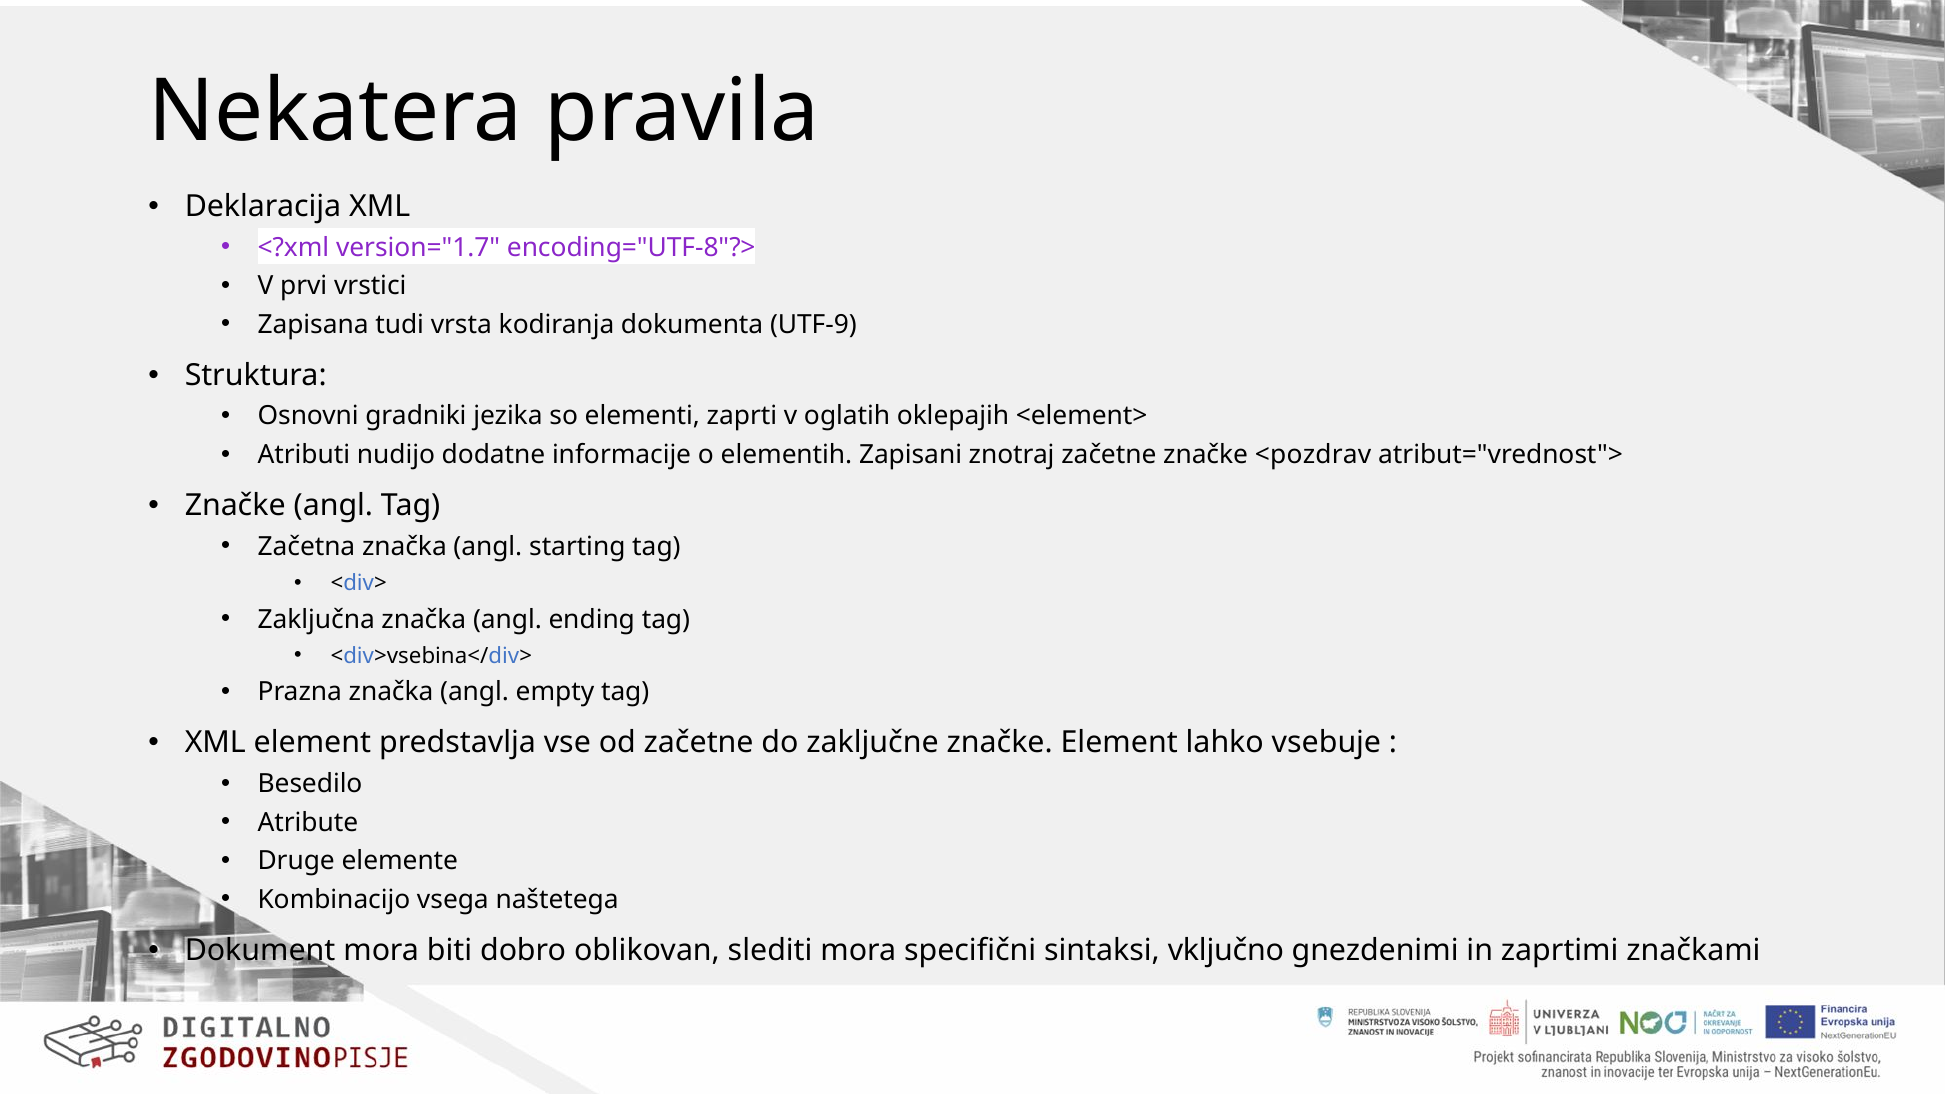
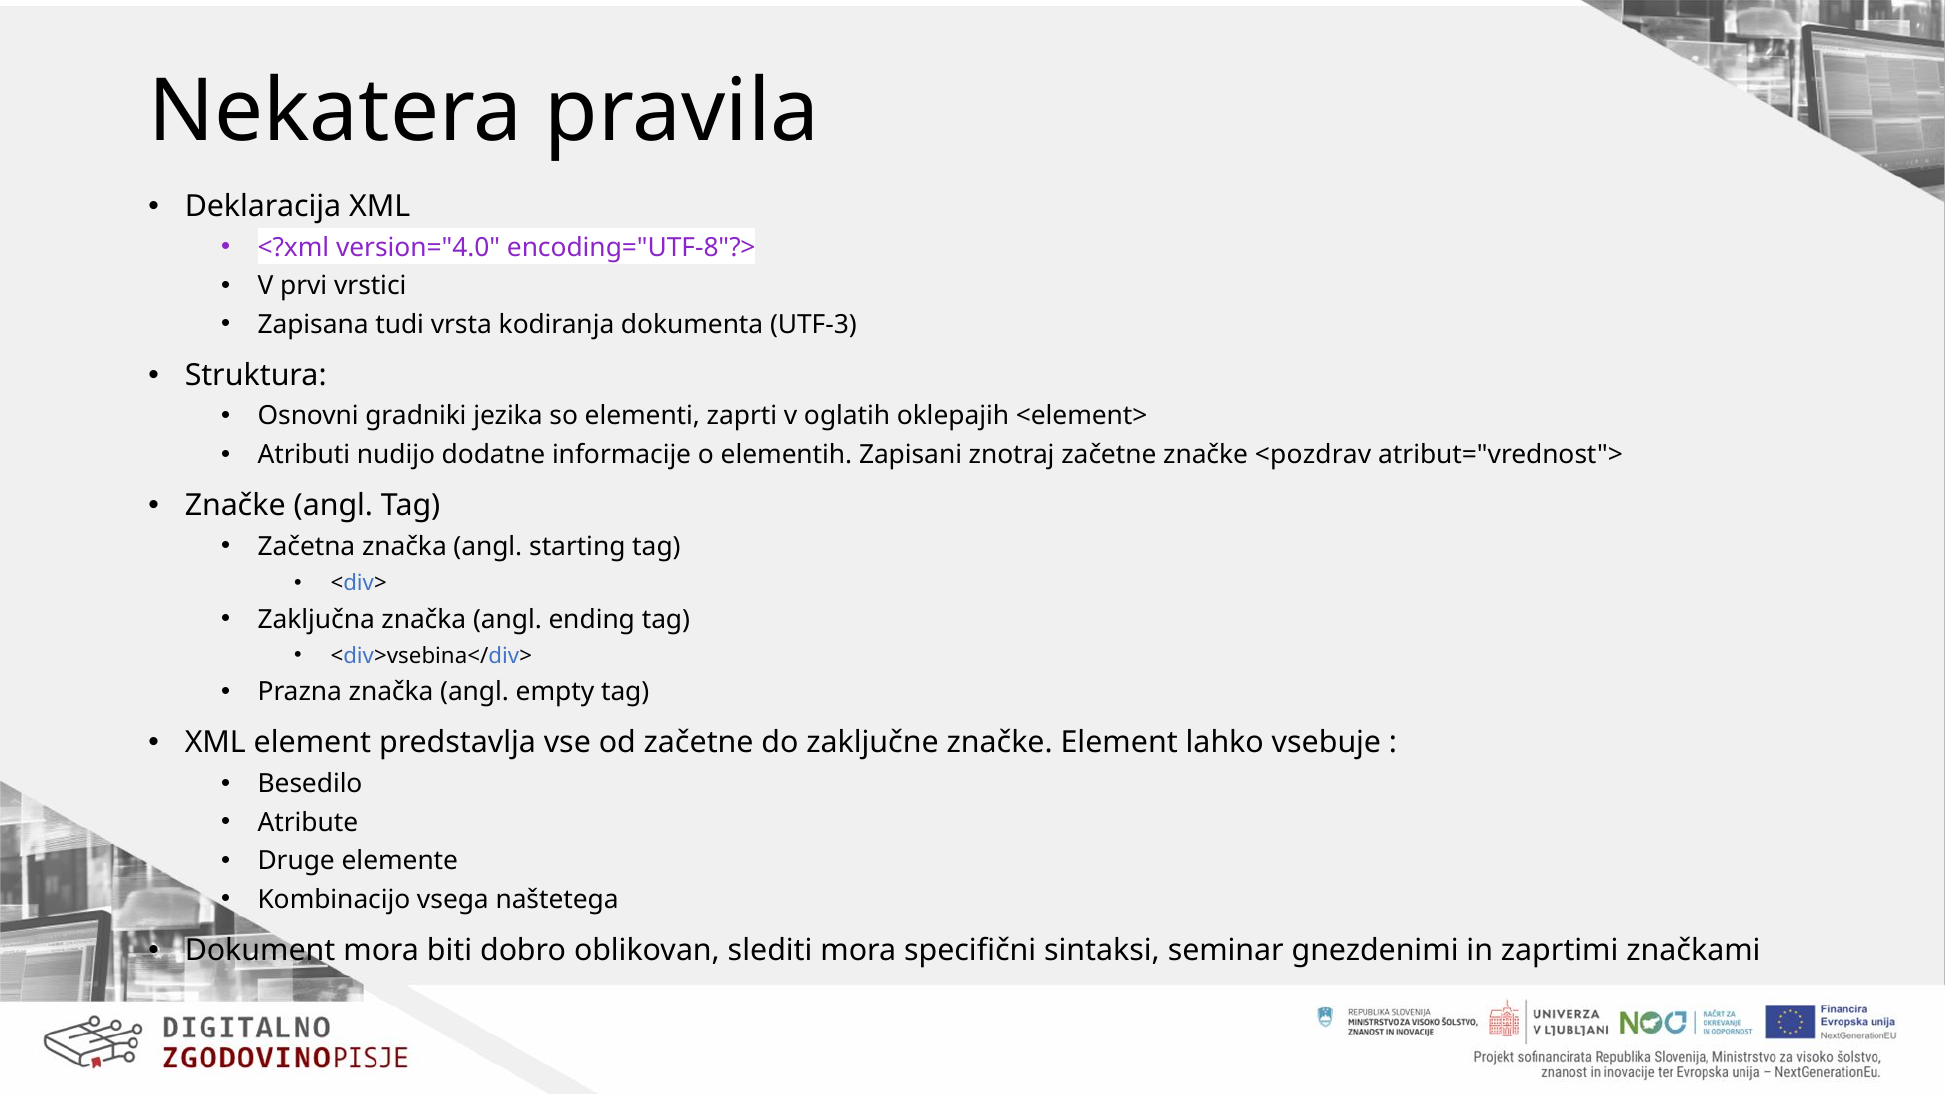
version="1.7: version="1.7 -> version="4.0 (418, 247)
UTF-9: UTF-9 -> UTF-3 (813, 325)
vključno: vključno -> seminar (1226, 950)
